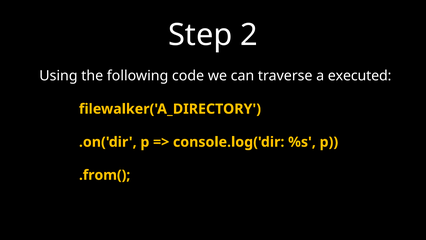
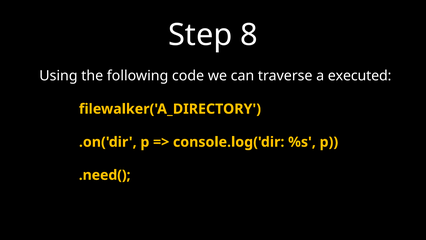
2: 2 -> 8 (249, 35)
.from(: .from( -> .need( (105, 175)
